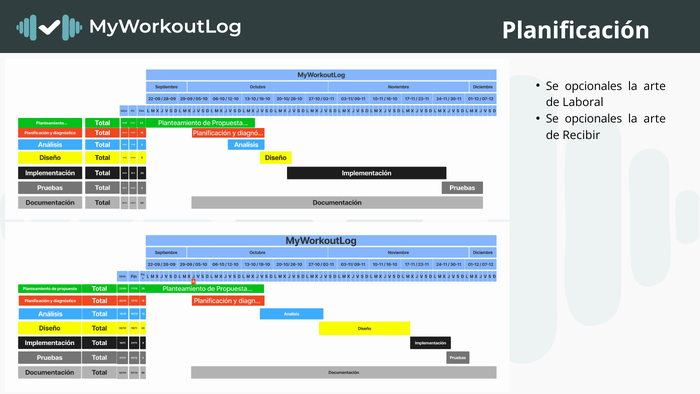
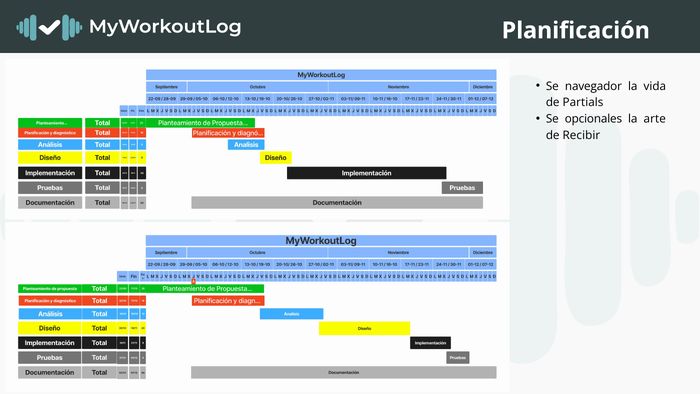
opcionales: opcionales -> navegador (593, 86)
arte: arte -> vida (655, 86)
Laboral: Laboral -> Partials (583, 102)
